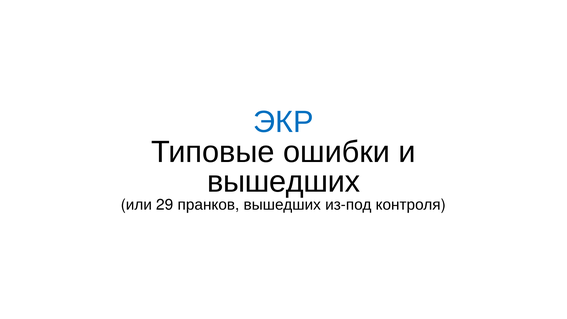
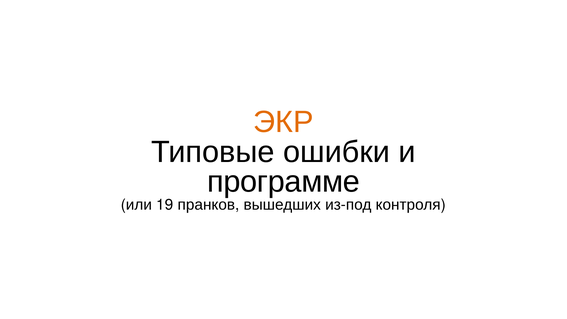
ЭКР colour: blue -> orange (283, 122)
вышедших: вышедших -> программе (284, 182)
29: 29 -> 19 (165, 205)
